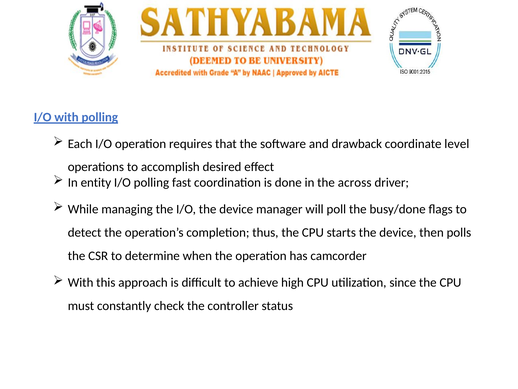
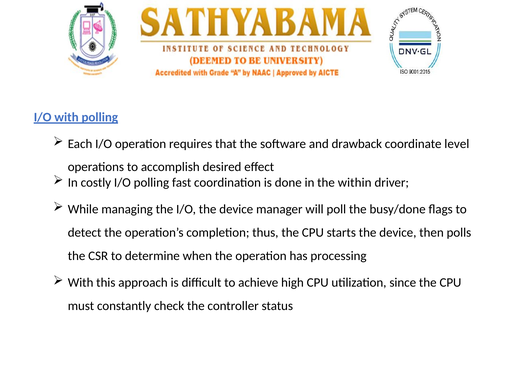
entity: entity -> costly (96, 182)
across: across -> within (355, 182)
camcorder: camcorder -> processing (339, 256)
